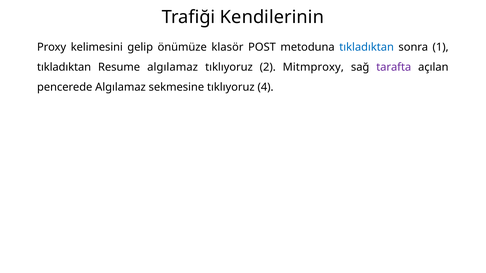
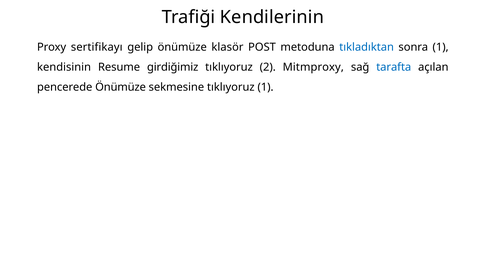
kelimesini: kelimesini -> sertifikayı (97, 47)
tıkladıktan: tıkladıktan -> kendisinin (64, 67)
Resume algılamaz: algılamaz -> girdiğimiz (173, 67)
tarafta colour: purple -> blue (394, 67)
pencerede Algılamaz: Algılamaz -> Önümüze (121, 87)
tıklıyoruz 4: 4 -> 1 (266, 87)
